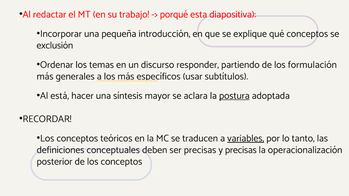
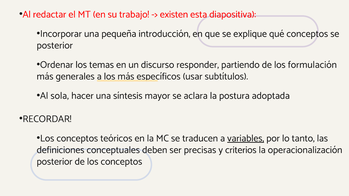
porqué: porqué -> existen (174, 14)
exclusión: exclusión -> posterior (55, 45)
está: está -> sola (60, 96)
postura underline: present -> none (234, 96)
y precisas: precisas -> criterios (241, 150)
